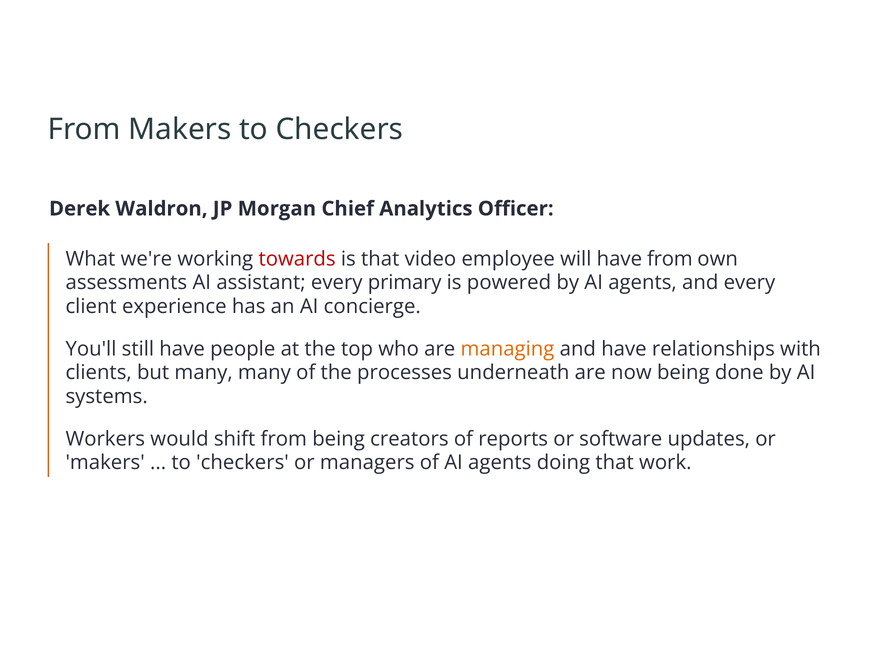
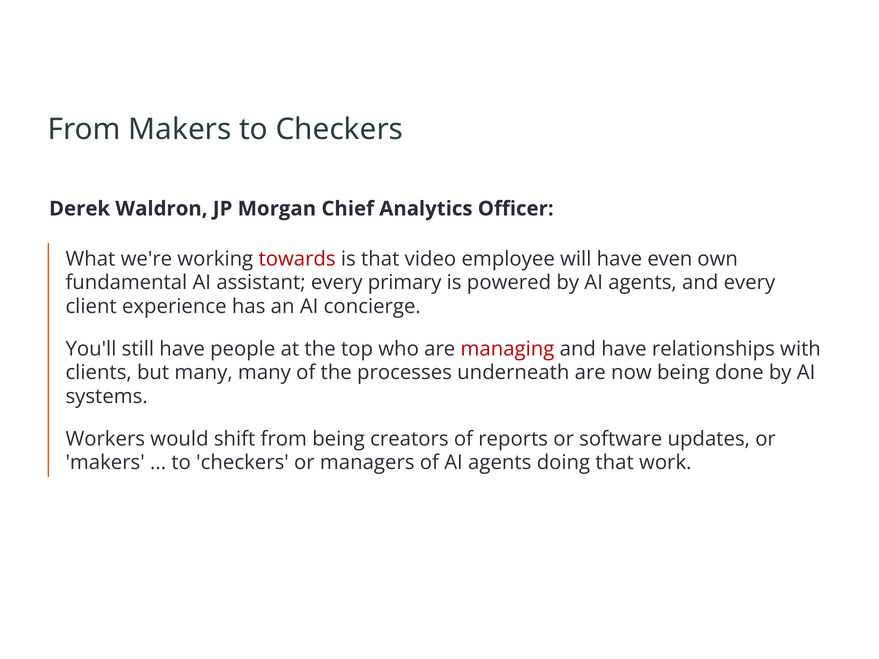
have from: from -> even (670, 259)
assessments: assessments -> fundamental (126, 283)
managing colour: orange -> red (507, 349)
